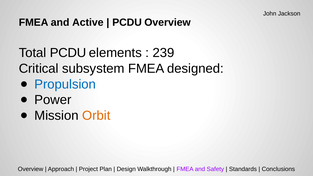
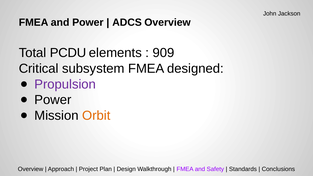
and Active: Active -> Power (88, 22)
PCDU: PCDU -> ADCS (127, 22)
239: 239 -> 909 (164, 53)
Propulsion colour: blue -> purple (65, 84)
